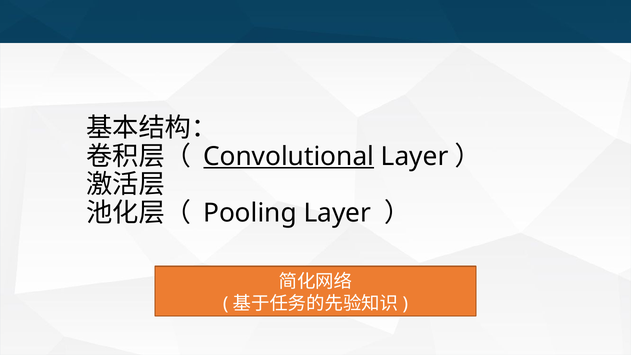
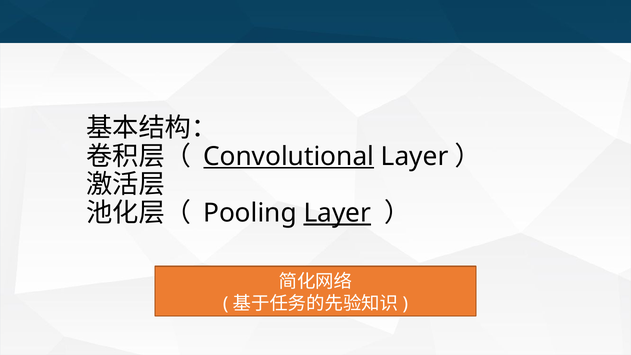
Layer underline: none -> present (337, 213)
